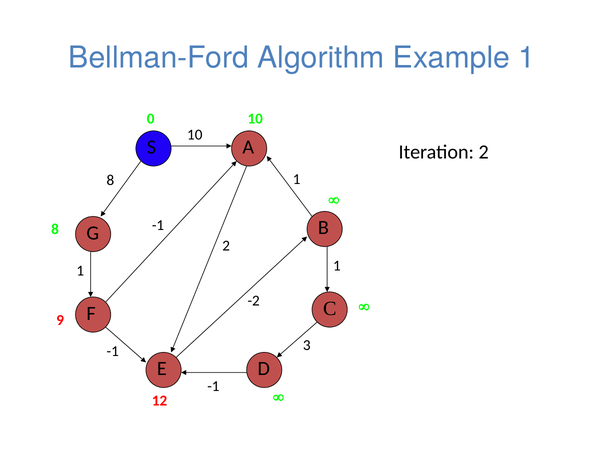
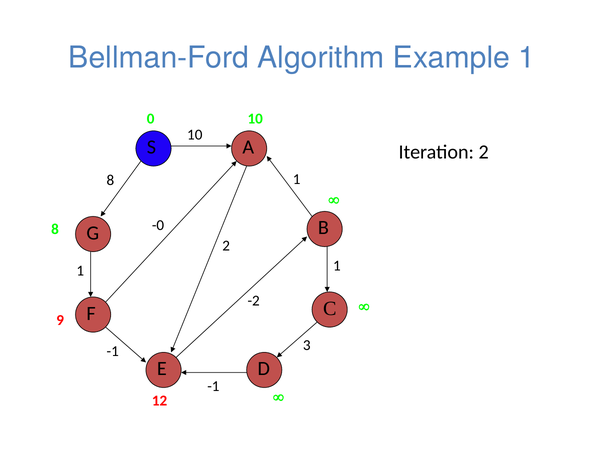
-1: -1 -> -0 (158, 225)
